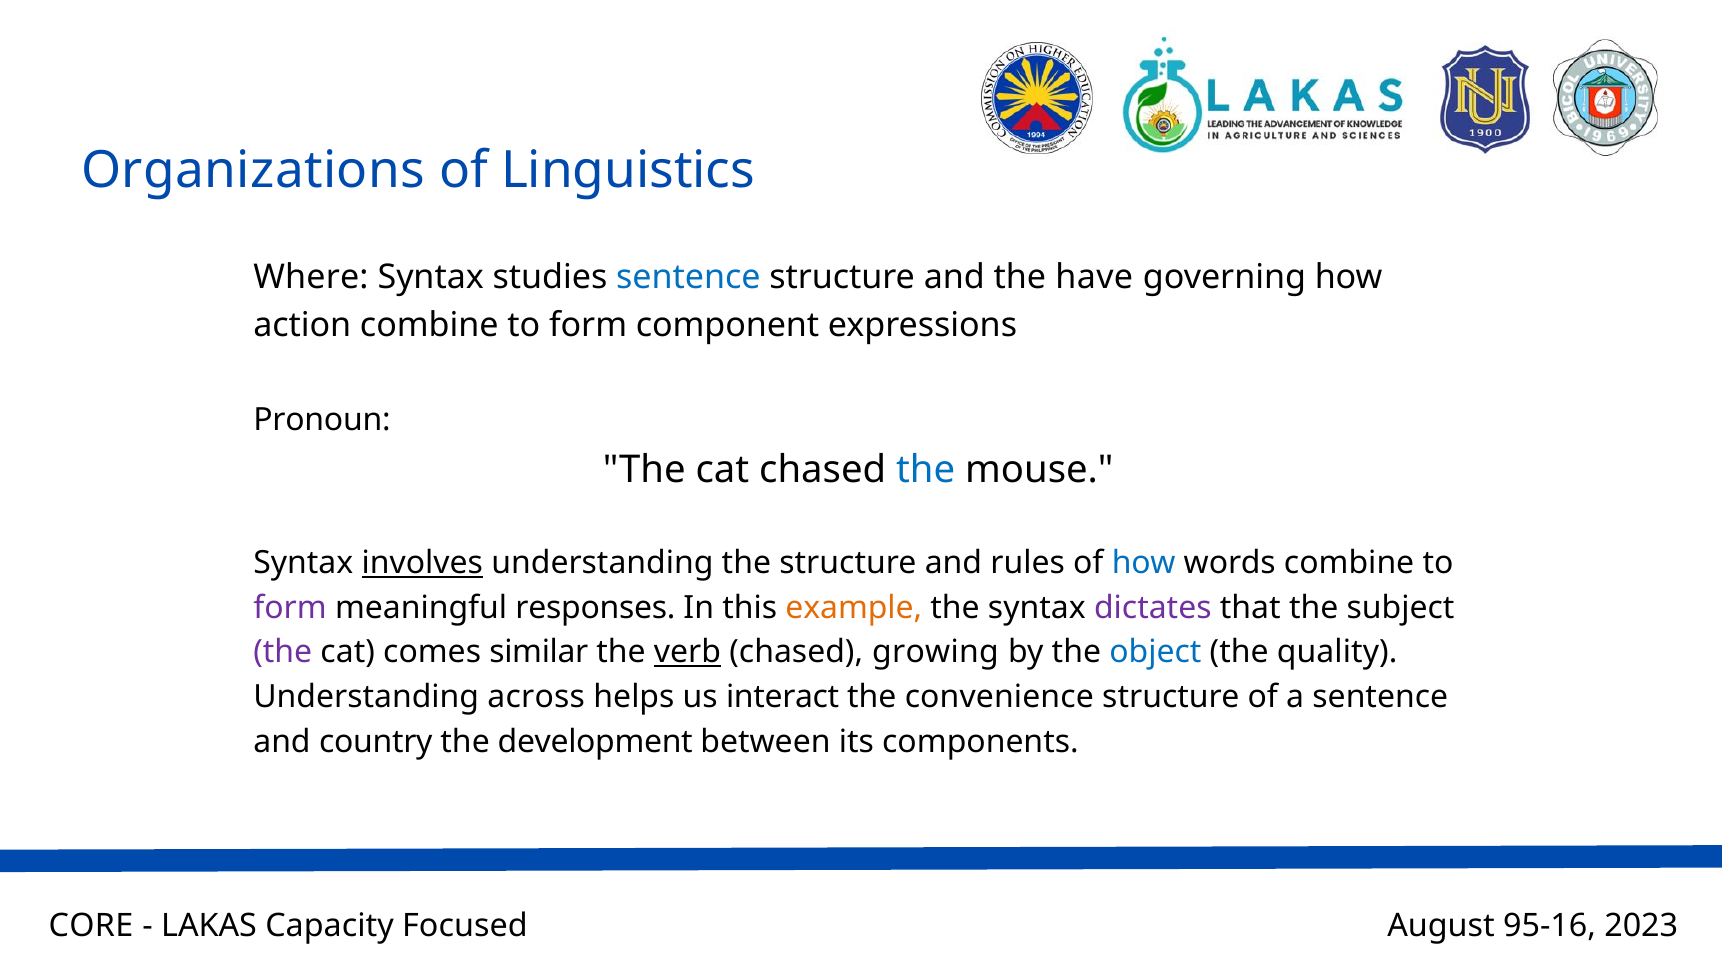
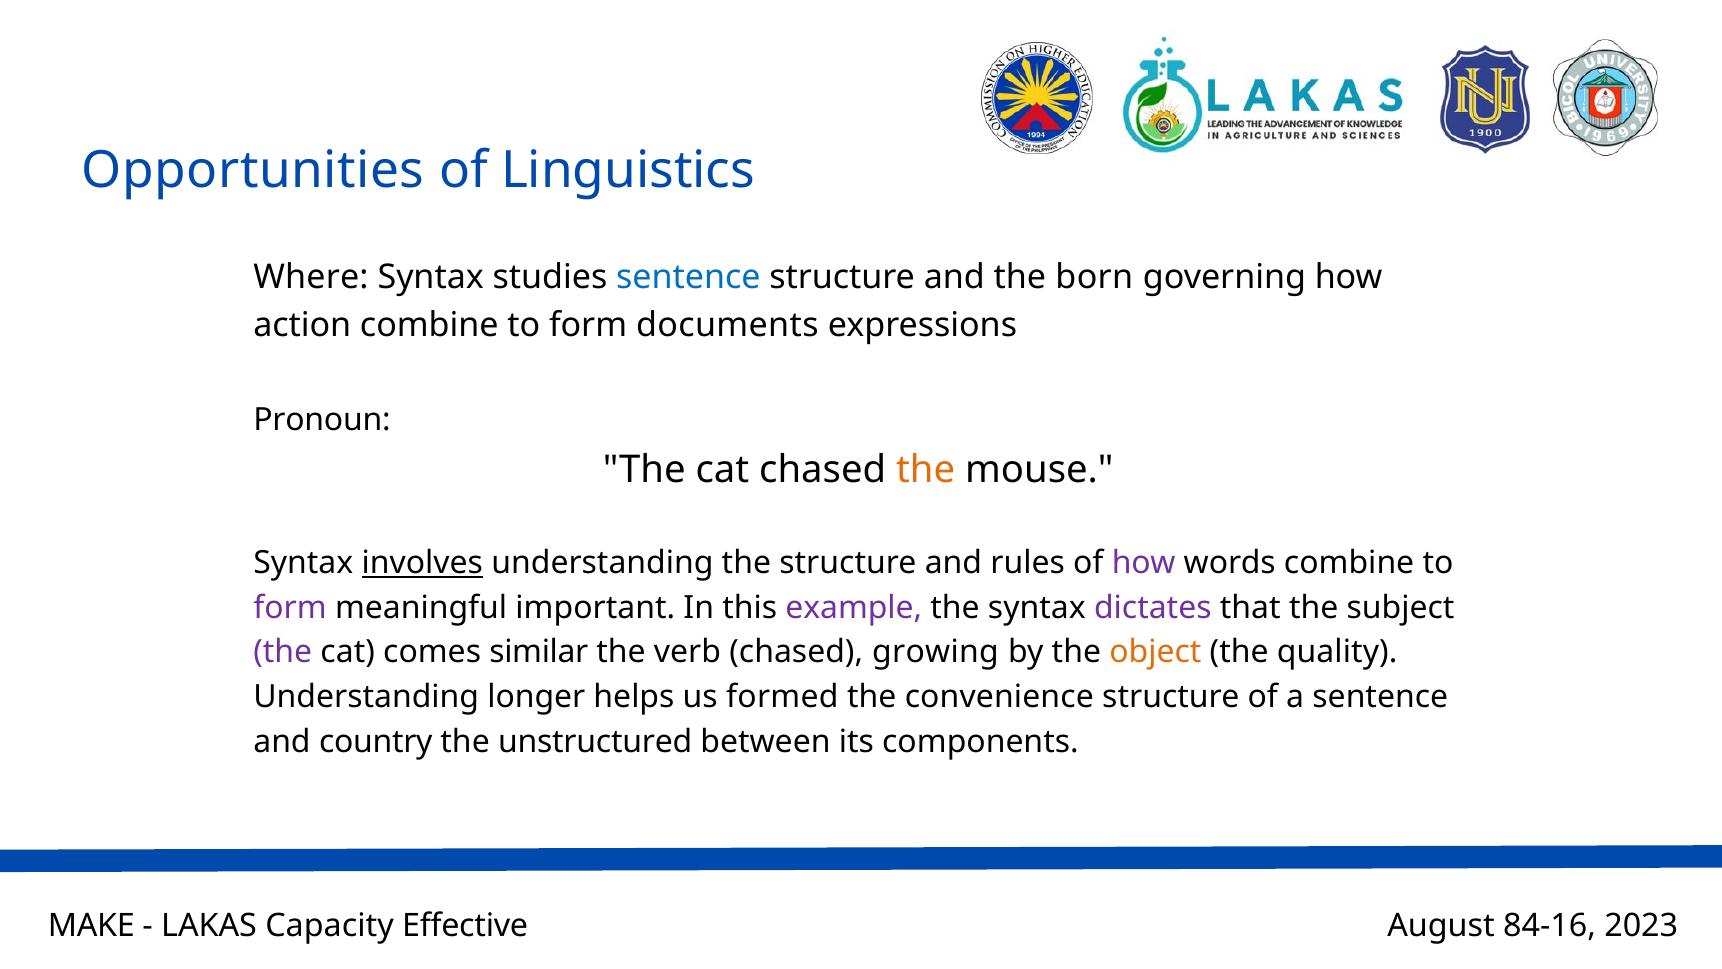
Organizations: Organizations -> Opportunities (253, 171)
have: have -> born (1094, 278)
component: component -> documents (727, 325)
the colour: blue -> orange (926, 470)
how colour: blue -> purple (1144, 563)
responses: responses -> important (595, 607)
example colour: orange -> purple (854, 607)
verb underline: present -> none (687, 652)
object colour: blue -> orange (1155, 652)
across: across -> longer (536, 697)
interact: interact -> formed (782, 697)
development: development -> unstructured (595, 741)
CORE: CORE -> MAKE (91, 926)
Focused: Focused -> Effective (465, 926)
95-16: 95-16 -> 84-16 (1550, 926)
